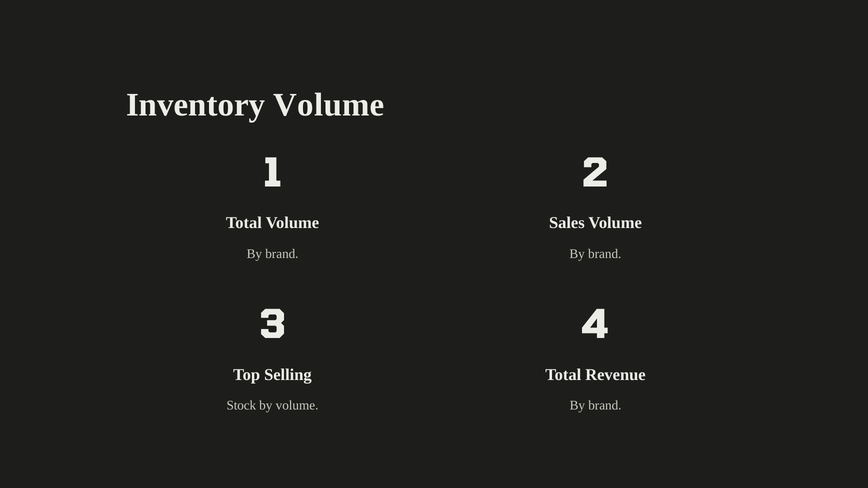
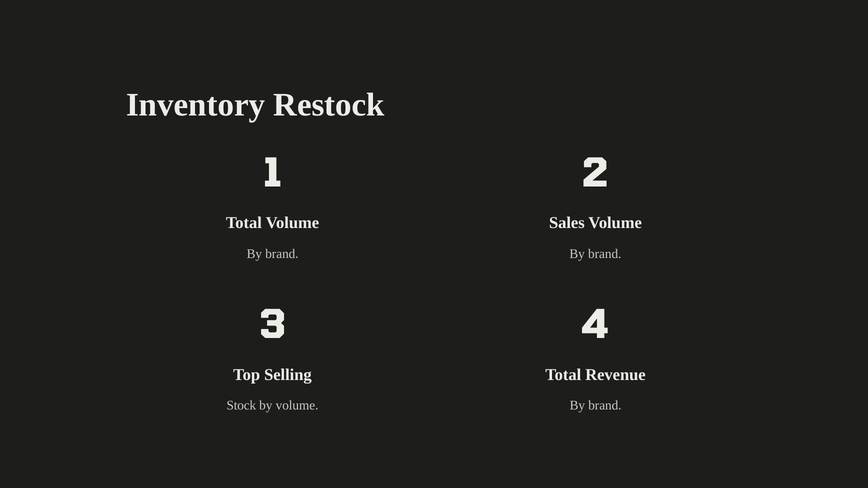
Inventory Volume: Volume -> Restock (329, 105)
